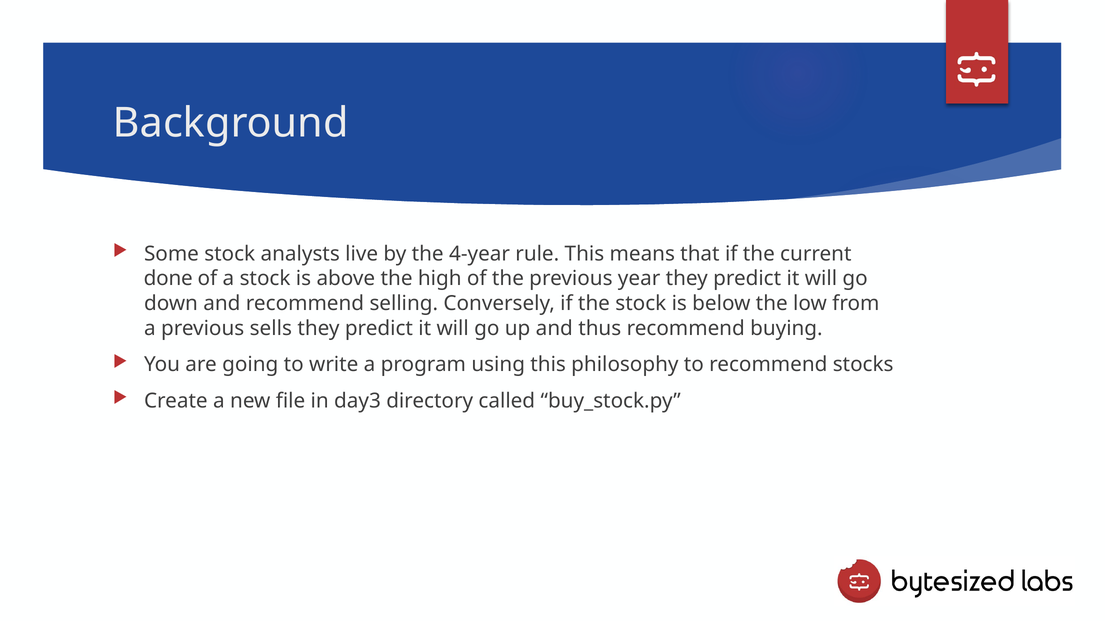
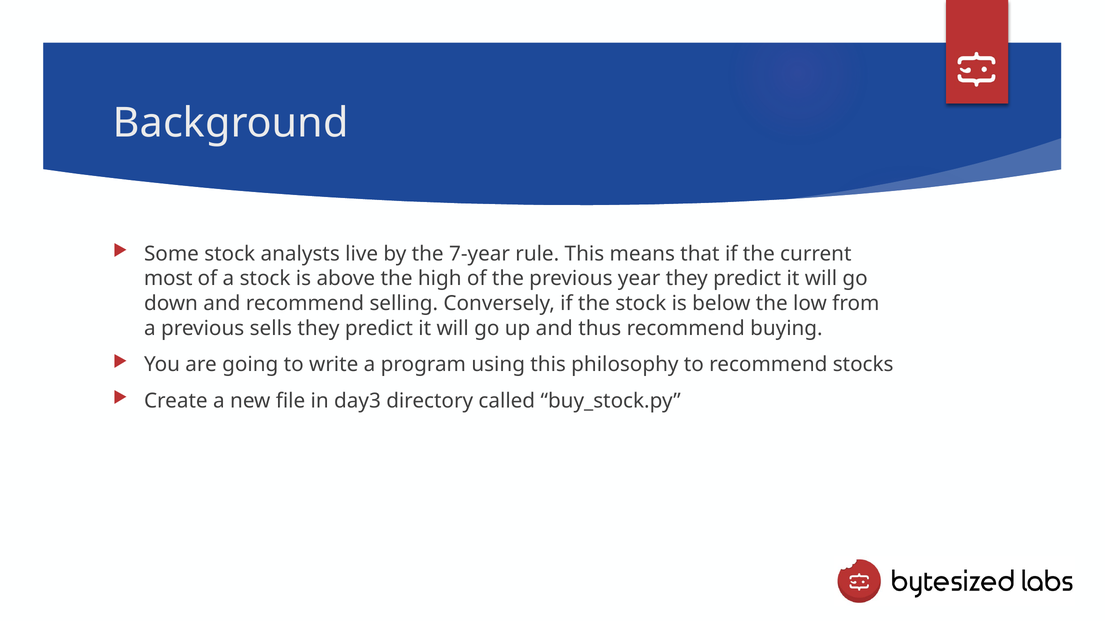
4-year: 4-year -> 7-year (480, 254)
done: done -> most (168, 279)
